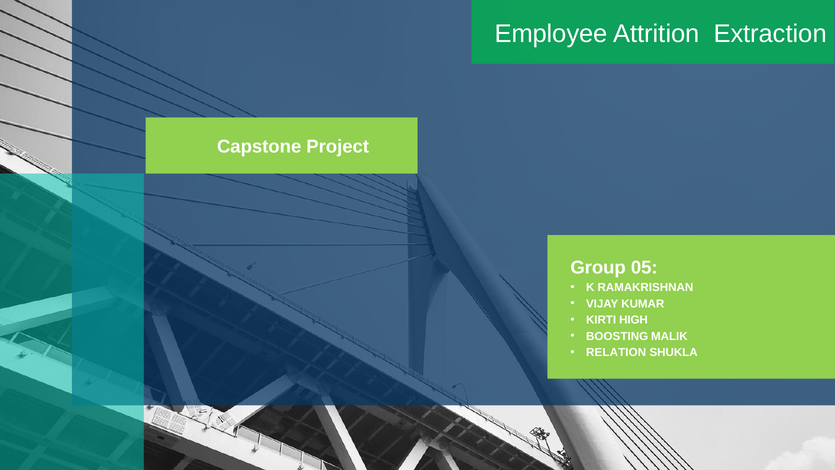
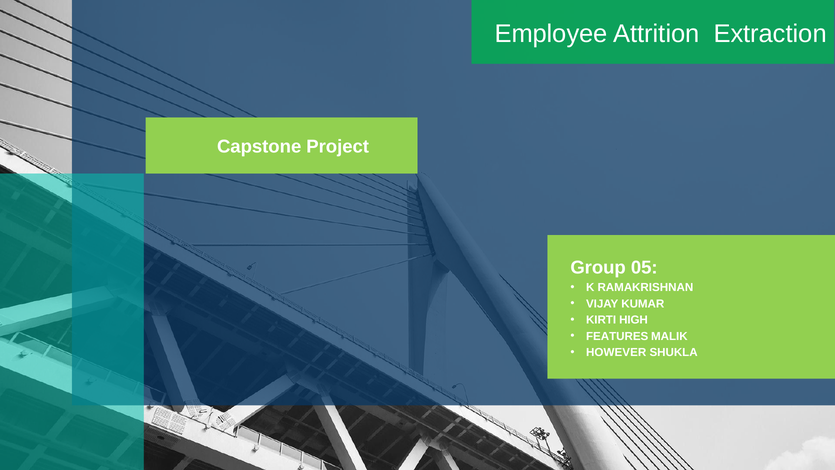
BOOSTING: BOOSTING -> FEATURES (617, 336)
RELATION: RELATION -> HOWEVER (616, 352)
